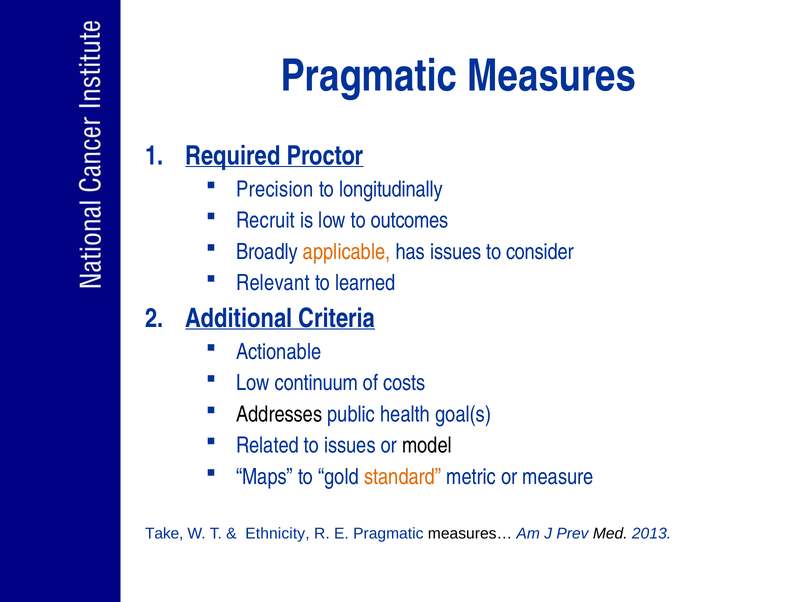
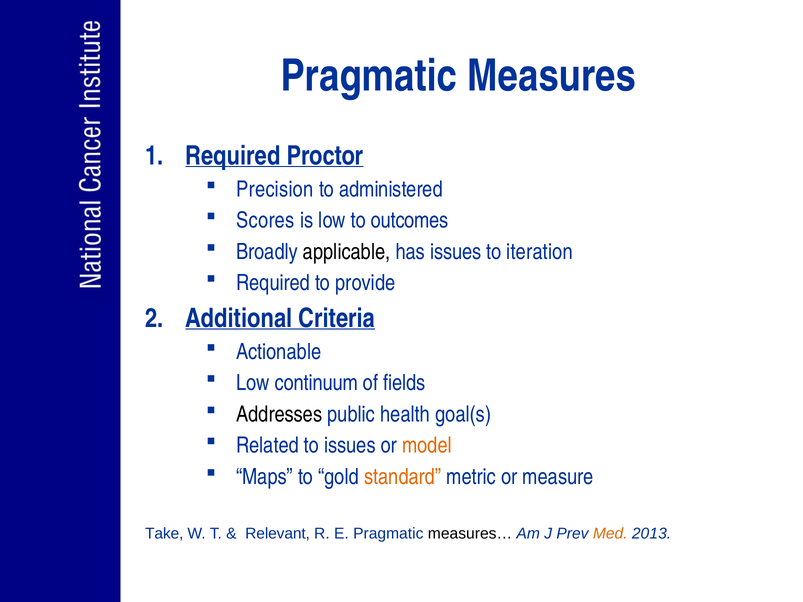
longitudinally: longitudinally -> administered (391, 189)
Recruit: Recruit -> Scores (265, 221)
applicable colour: orange -> black (347, 252)
consider: consider -> iteration (540, 252)
Relevant: Relevant -> Required (273, 283)
learned: learned -> provide (365, 283)
costs: costs -> fields (404, 383)
model colour: black -> orange (427, 446)
Ethnicity: Ethnicity -> Relevant (278, 534)
Med colour: black -> orange (610, 534)
